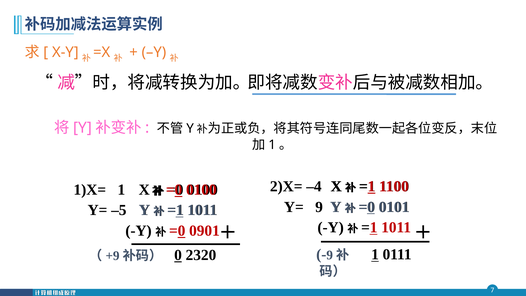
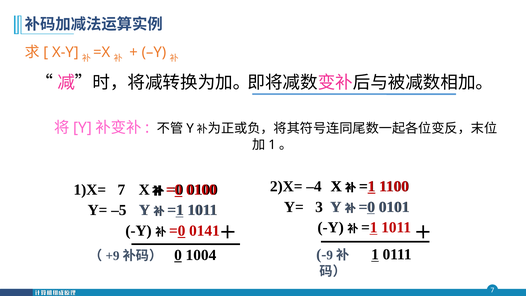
1)X= 1: 1 -> 7 (121, 190)
9: 9 -> 3 (319, 207)
0901: 0901 -> 0141 (204, 231)
2320: 2320 -> 1004 (201, 255)
